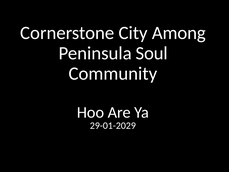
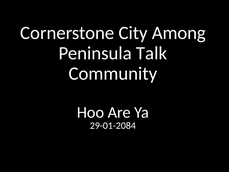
Soul: Soul -> Talk (152, 53)
29-01-2029: 29-01-2029 -> 29-01-2084 (113, 125)
